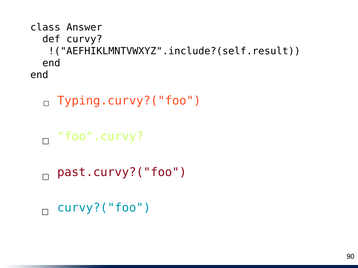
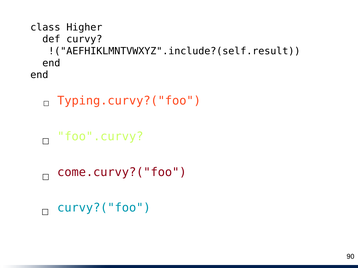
Answer: Answer -> Higher (84, 27)
past.curvy?("foo: past.curvy?("foo -> come.curvy?("foo (122, 172)
